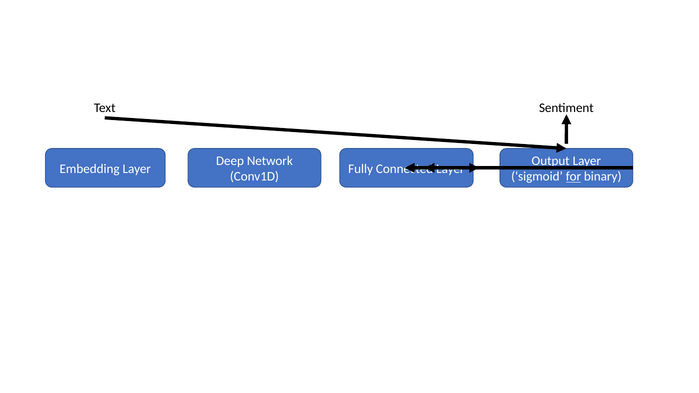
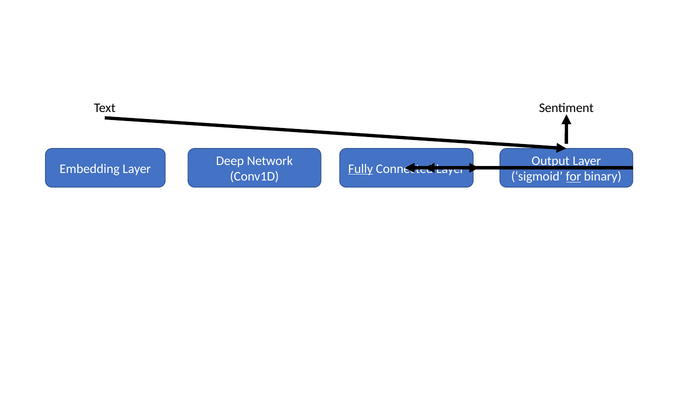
Fully underline: none -> present (361, 169)
